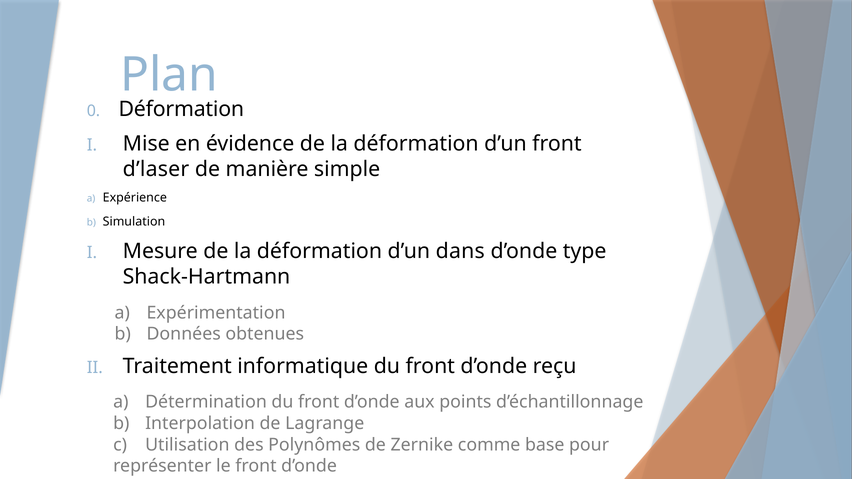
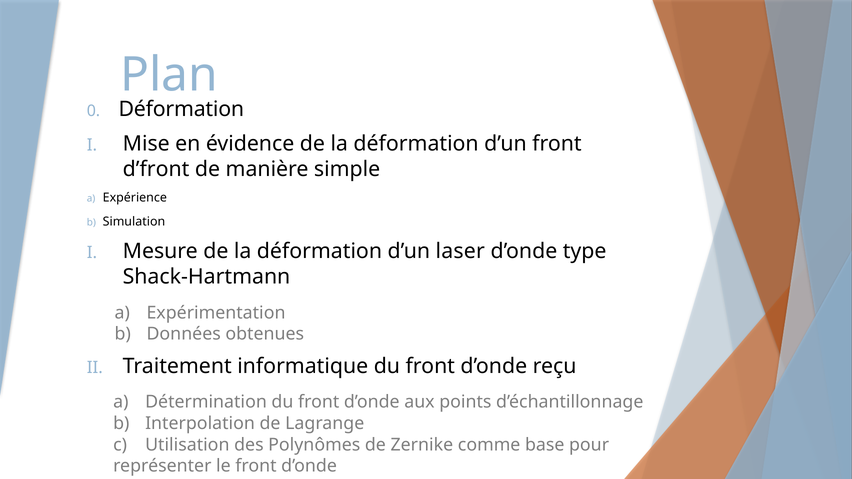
d’laser: d’laser -> d’front (156, 169)
dans: dans -> laser (460, 251)
